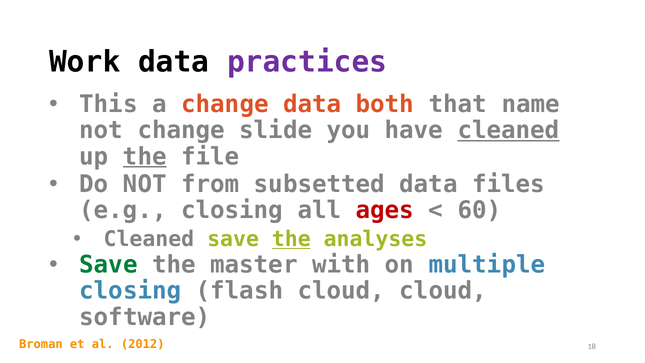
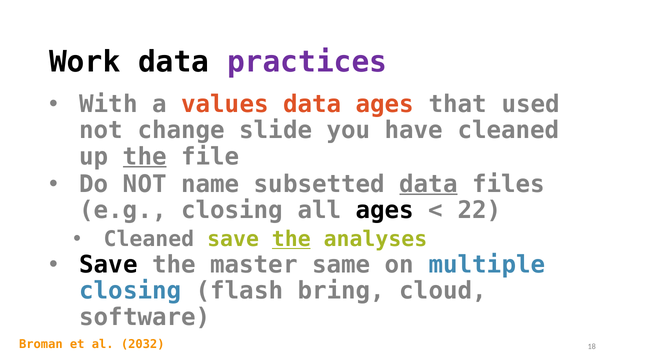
This: This -> With (108, 104)
a change: change -> values (225, 104)
data both: both -> ages (385, 104)
name: name -> used (531, 104)
cleaned underline: present -> none (508, 130)
from: from -> name (210, 184)
data underline: none -> present (428, 184)
ages colour: red -> black (385, 210)
60: 60 -> 22 (479, 210)
Save colour: green -> black (108, 265)
with: with -> same (341, 265)
flash cloud: cloud -> bring (341, 291)
2012: 2012 -> 2032 (143, 344)
